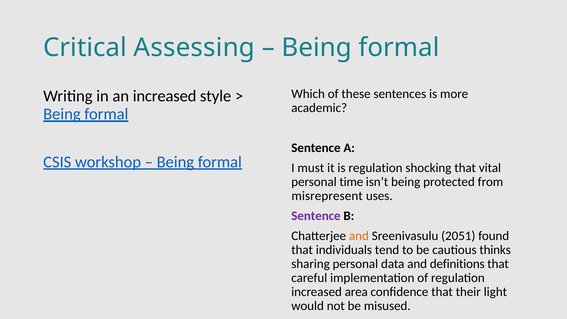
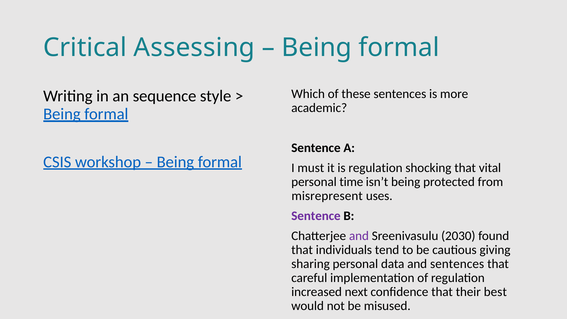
an increased: increased -> sequence (165, 96)
and colour: orange -> purple (359, 236)
2051: 2051 -> 2030 (458, 236)
thinks: thinks -> giving (495, 250)
and definitions: definitions -> sentences (457, 264)
area: area -> next (356, 292)
light: light -> best (495, 292)
